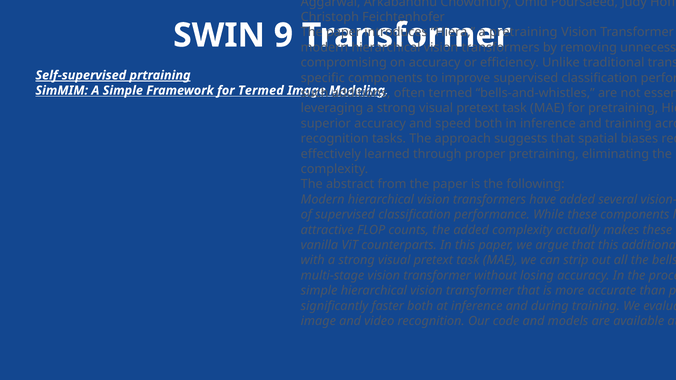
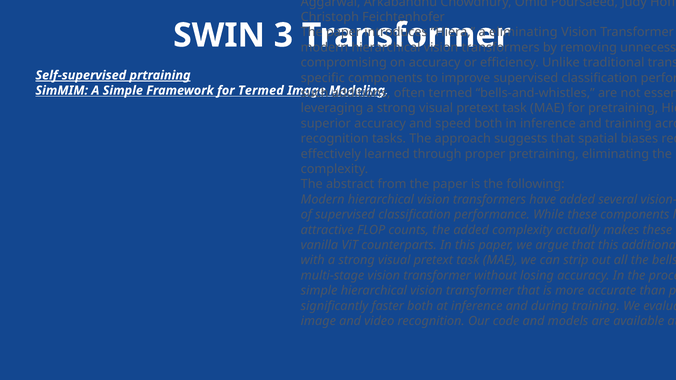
pretraining: pretraining -> eliminating (523, 32)
9: 9 -> 3 (283, 35)
